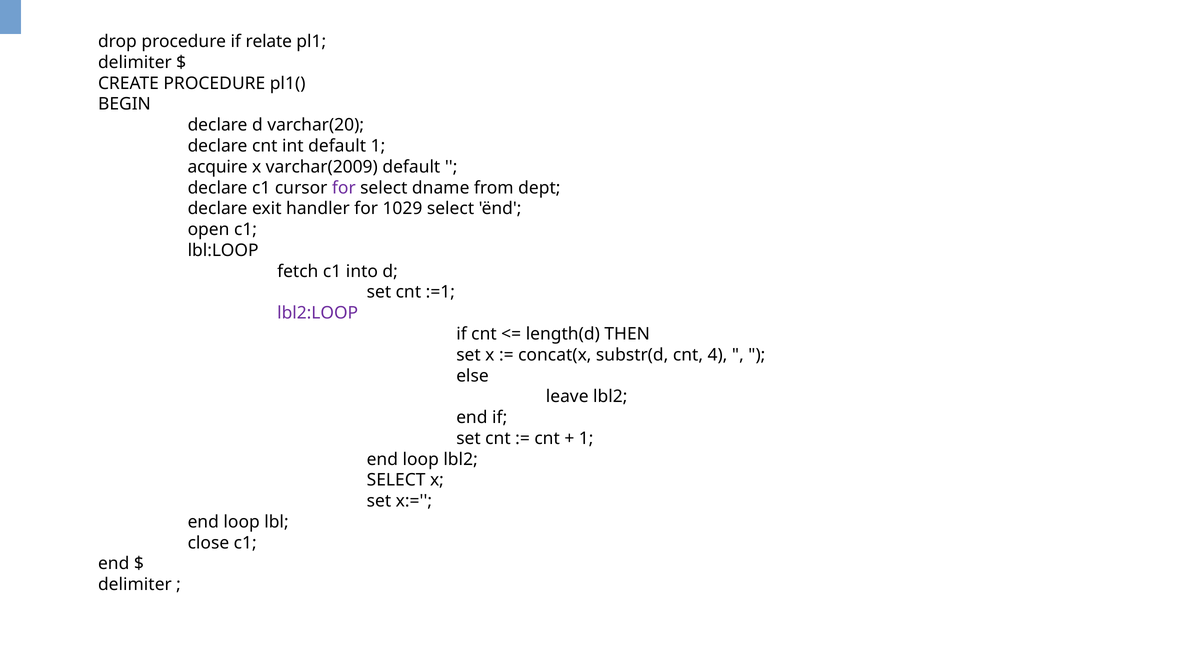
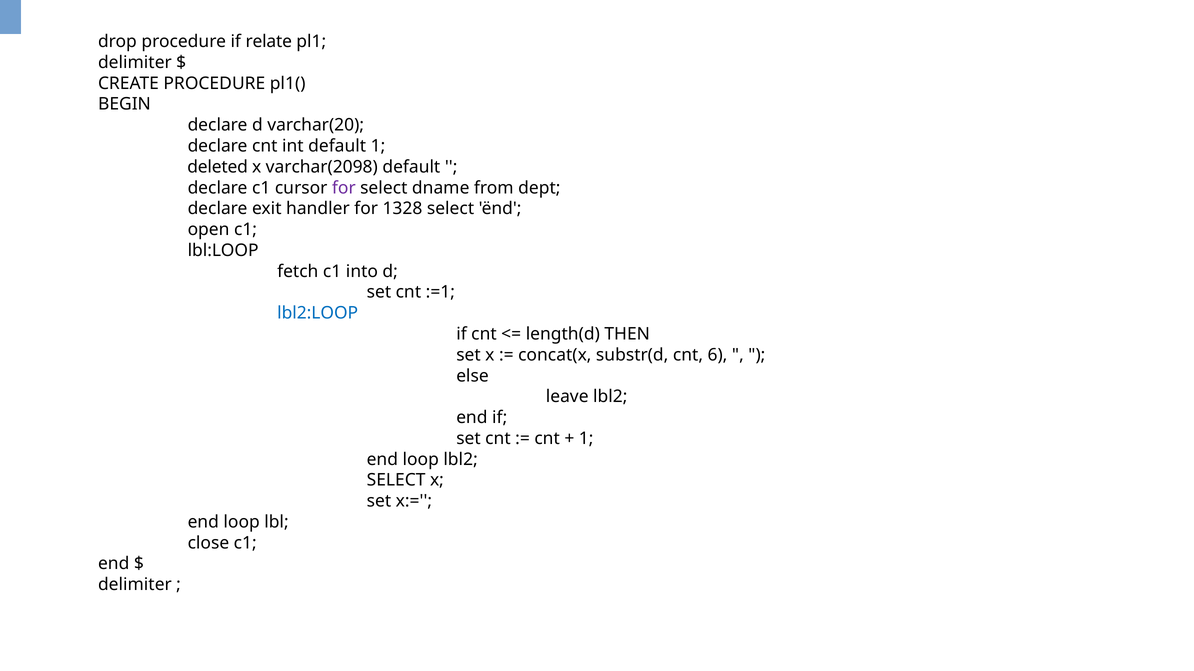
acquire: acquire -> deleted (218, 167)
varchar(2009: varchar(2009 -> varchar(2098 (322, 167)
1029: 1029 -> 1328 (402, 209)
lbl2:LOOP colour: purple -> blue (318, 313)
4: 4 -> 6 (717, 355)
